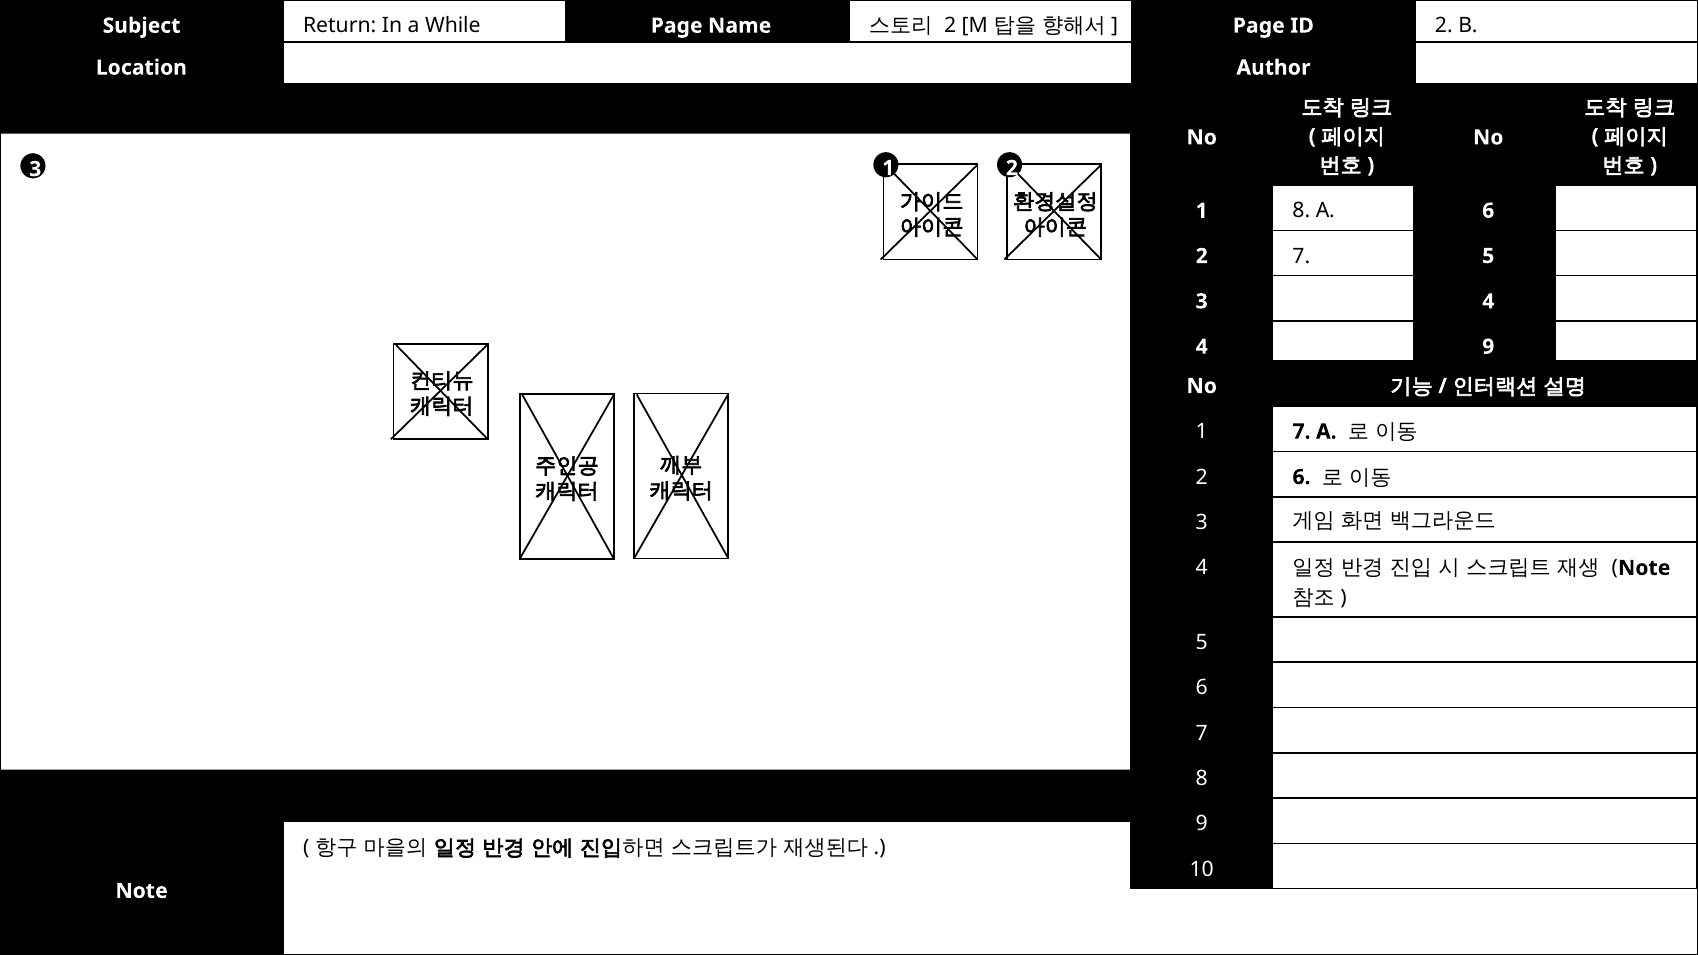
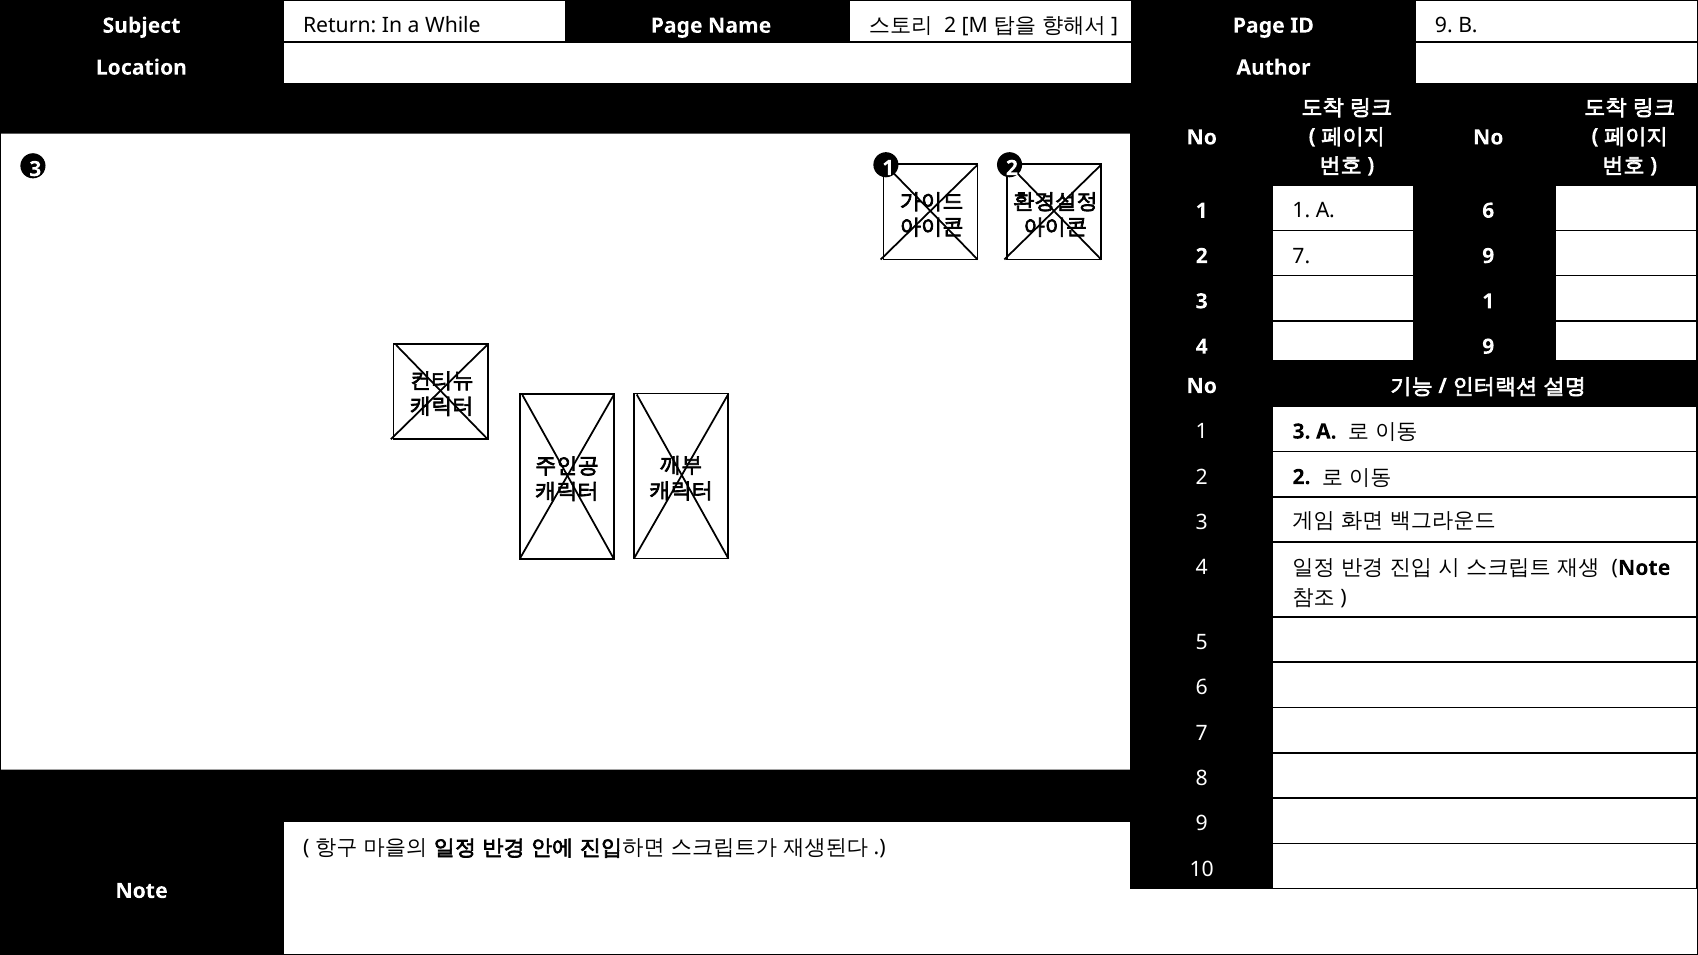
ID 2: 2 -> 9 (1444, 26)
1 8: 8 -> 1 (1301, 211)
7 5: 5 -> 9 (1488, 256)
3 4: 4 -> 1 (1488, 301)
1 7: 7 -> 3 (1302, 432)
2 6: 6 -> 2 (1302, 477)
